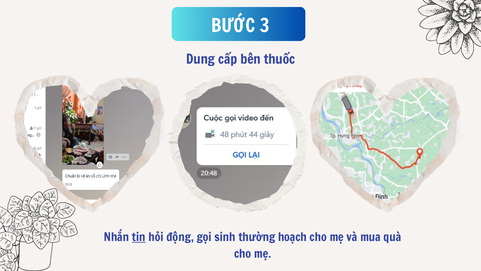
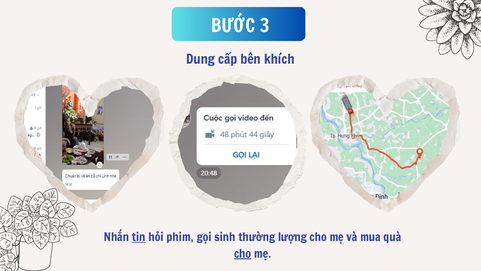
thuốc: thuốc -> khích (279, 59)
động: động -> phim (180, 237)
hoạch: hoạch -> lượng (292, 237)
cho underline: none -> present (243, 253)
